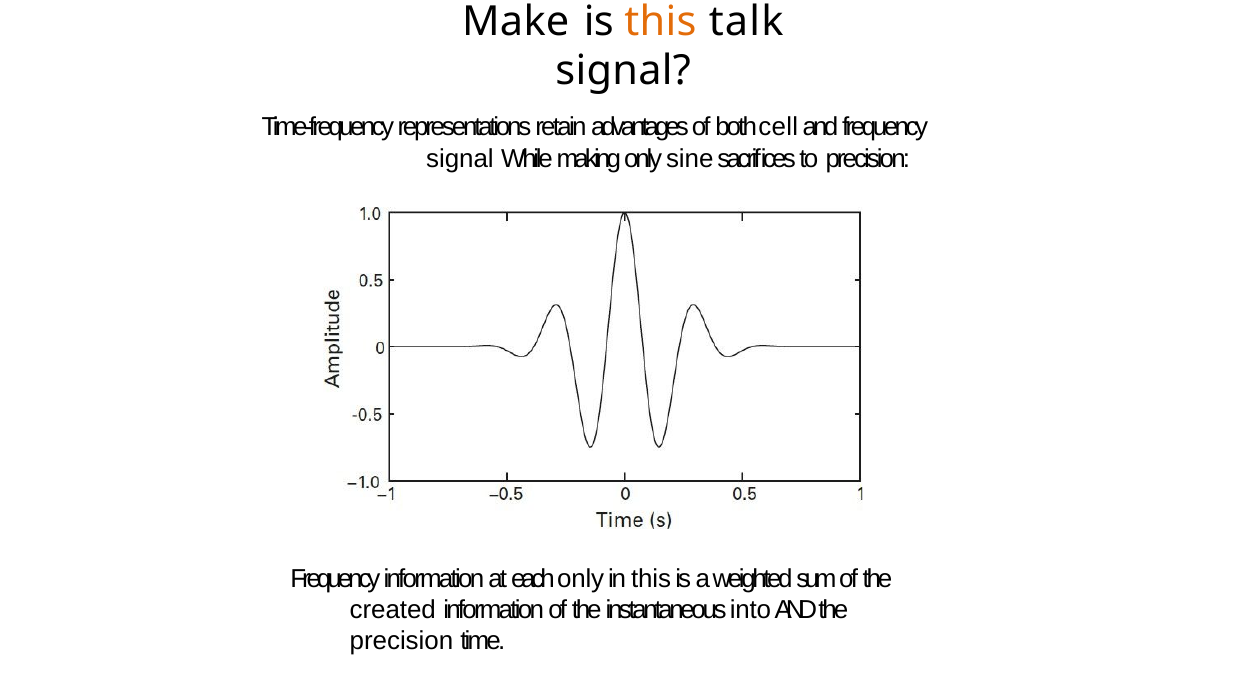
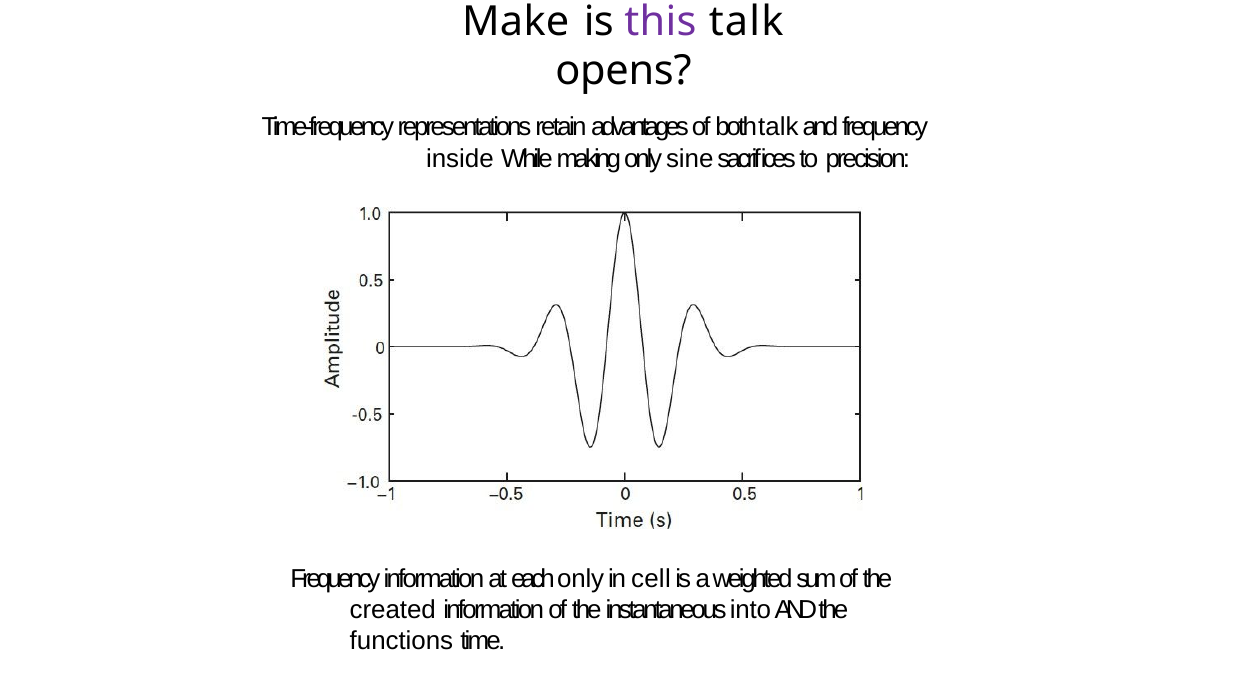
this colour: orange -> purple (660, 21)
signal: signal -> opens (623, 71)
both cell: cell -> talk (778, 127)
signal: signal -> inside (460, 159)
in this: this -> cell (651, 579)
precision: precision -> functions (401, 641)
